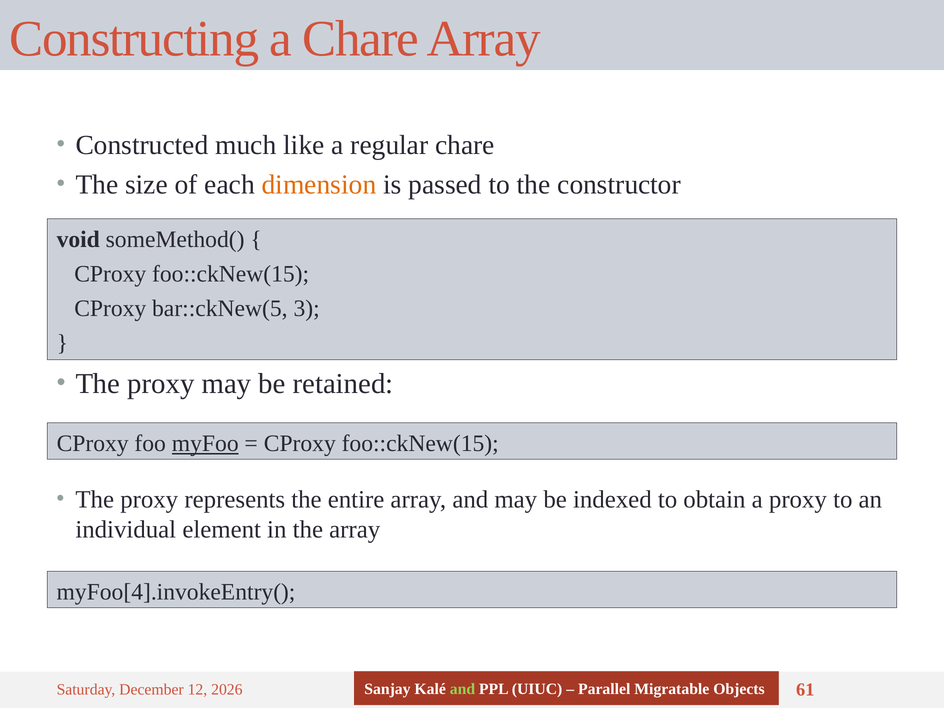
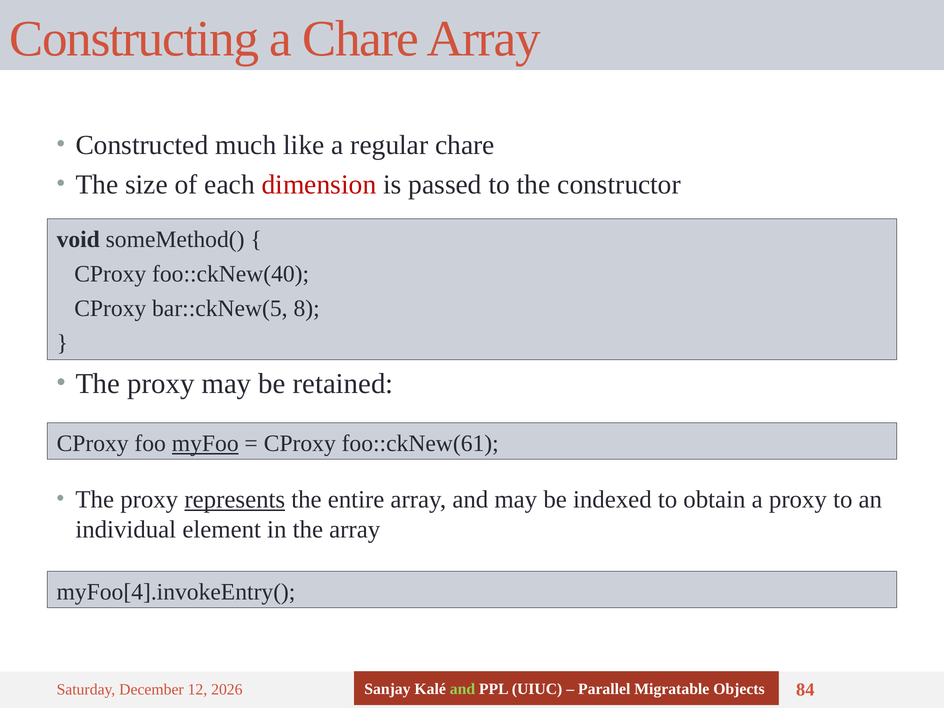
dimension colour: orange -> red (319, 185)
foo::ckNew(15: foo::ckNew(15 -> foo::ckNew(40 (231, 274)
3: 3 -> 8 (307, 308)
foo::ckNew(15: foo::ckNew(15 -> foo::ckNew(61 (420, 443)
represents underline: none -> present (235, 500)
61: 61 -> 84 (805, 690)
